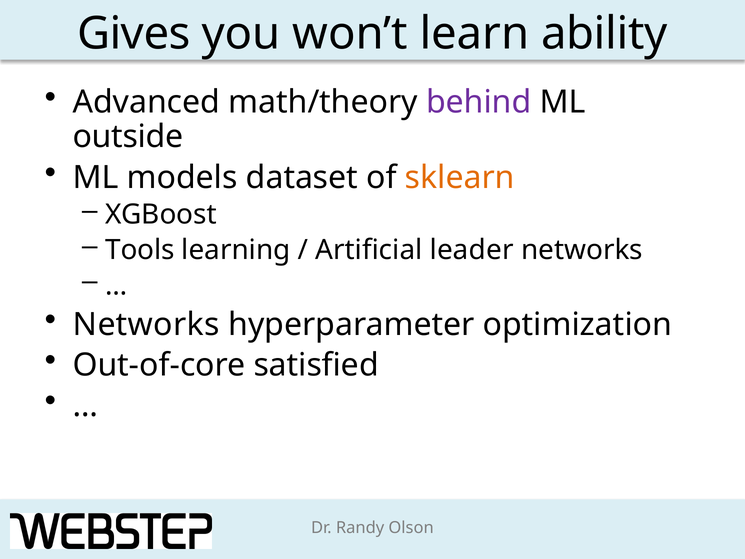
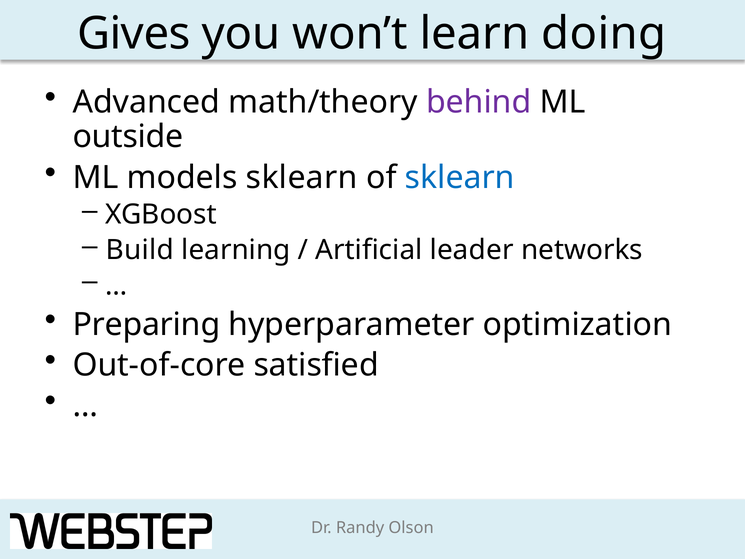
ability: ability -> doing (604, 34)
models dataset: dataset -> sklearn (302, 177)
sklearn colour: orange -> blue (460, 177)
Tools: Tools -> Build (140, 250)
Networks: Networks -> Preparing (146, 324)
